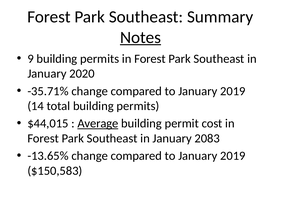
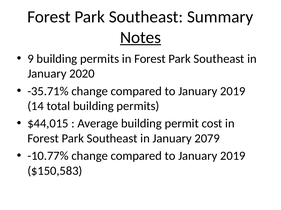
Average underline: present -> none (98, 124)
2083: 2083 -> 2079 (207, 139)
-13.65%: -13.65% -> -10.77% (48, 156)
